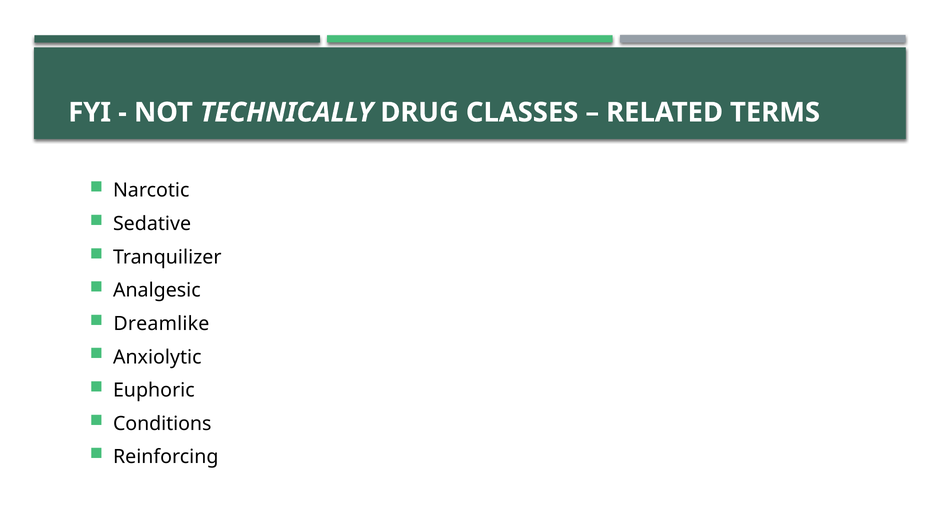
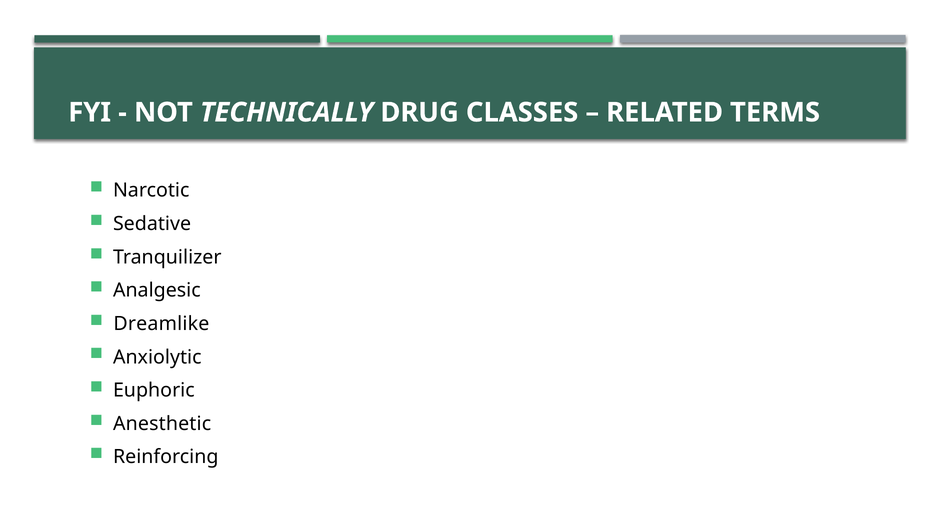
Conditions: Conditions -> Anesthetic (162, 423)
